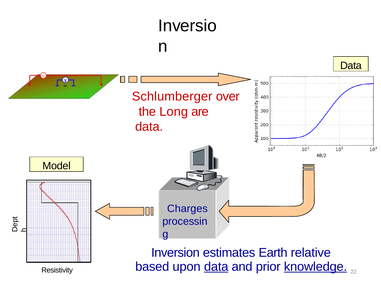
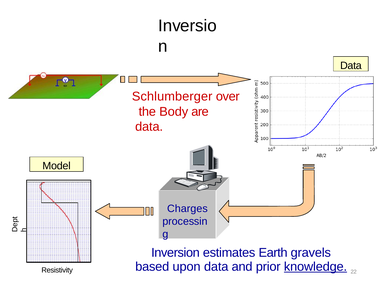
Long: Long -> Body (174, 112)
relative: relative -> gravels (311, 253)
data underline: present -> none (216, 266)
